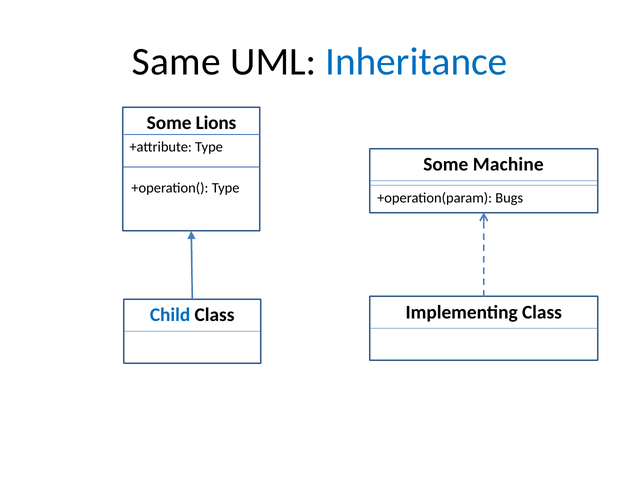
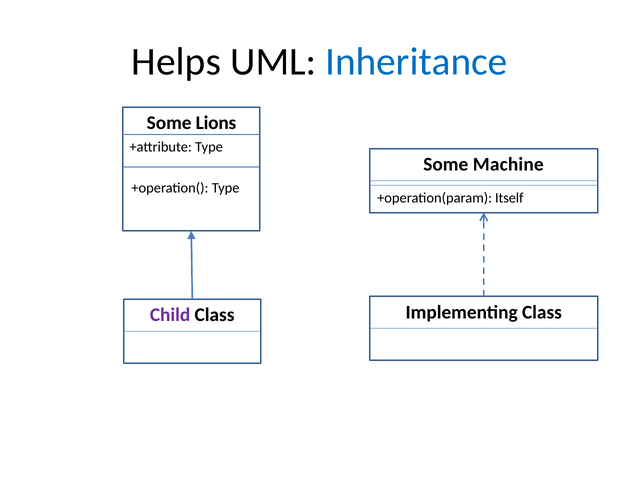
Same: Same -> Helps (176, 62)
Bugs: Bugs -> Itself (509, 198)
Child colour: blue -> purple (170, 315)
